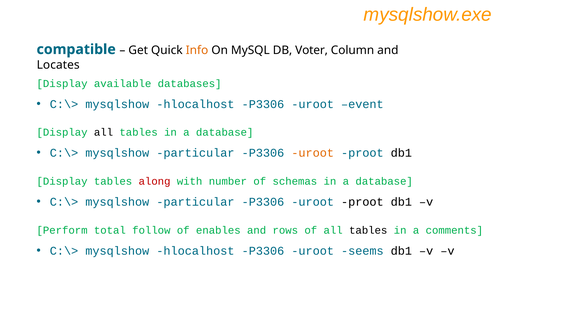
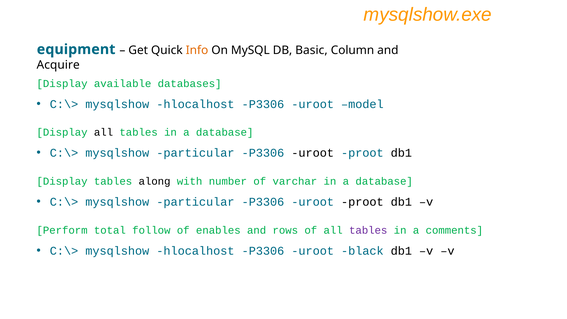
compatible: compatible -> equipment (76, 49)
Voter: Voter -> Basic (311, 50)
Locates: Locates -> Acquire (58, 65)
event: event -> model (362, 104)
uroot colour: orange -> black (313, 153)
along colour: red -> black (155, 181)
schemas: schemas -> varchar (295, 181)
tables colour: black -> purple (368, 230)
seems: seems -> black (362, 251)
